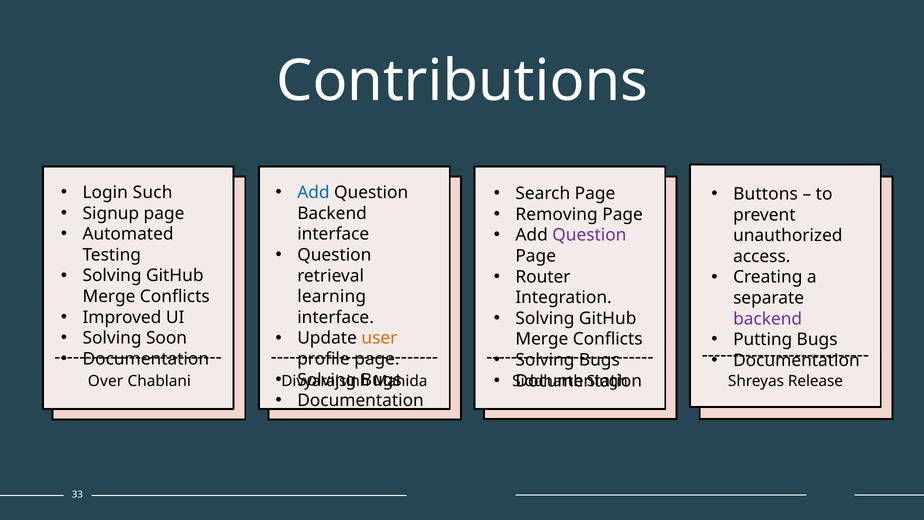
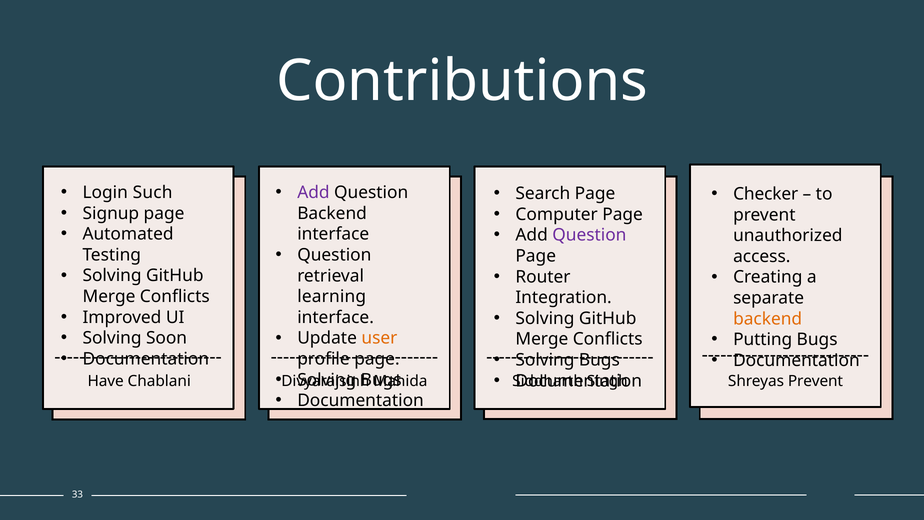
Add colour: blue -> purple (313, 193)
Buttons: Buttons -> Checker (766, 194)
Removing: Removing -> Computer (557, 214)
backend colour: purple -> orange (768, 319)
Over: Over -> Have (106, 381)
Shreyas Release: Release -> Prevent (815, 381)
